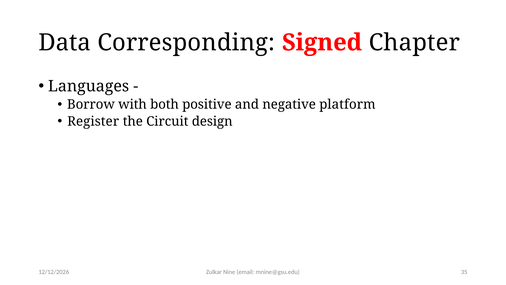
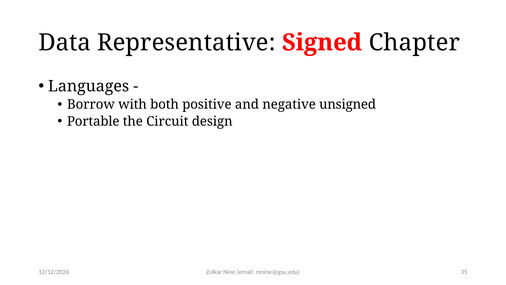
Corresponding: Corresponding -> Representative (186, 43)
platform: platform -> unsigned (348, 104)
Register: Register -> Portable (93, 121)
